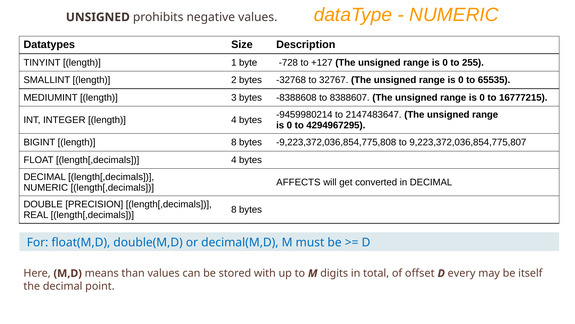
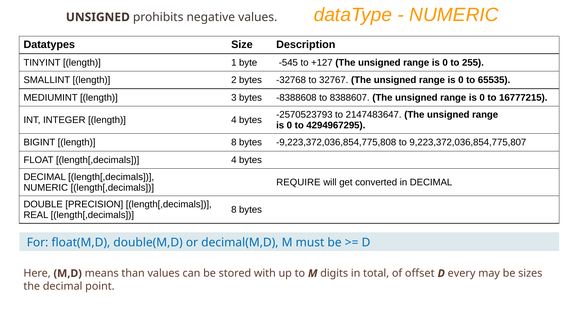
-728: -728 -> -545 (288, 62)
-9459980214: -9459980214 -> -2570523793 (304, 114)
AFFECTS: AFFECTS -> REQUIRE (298, 182)
itself: itself -> sizes (530, 273)
